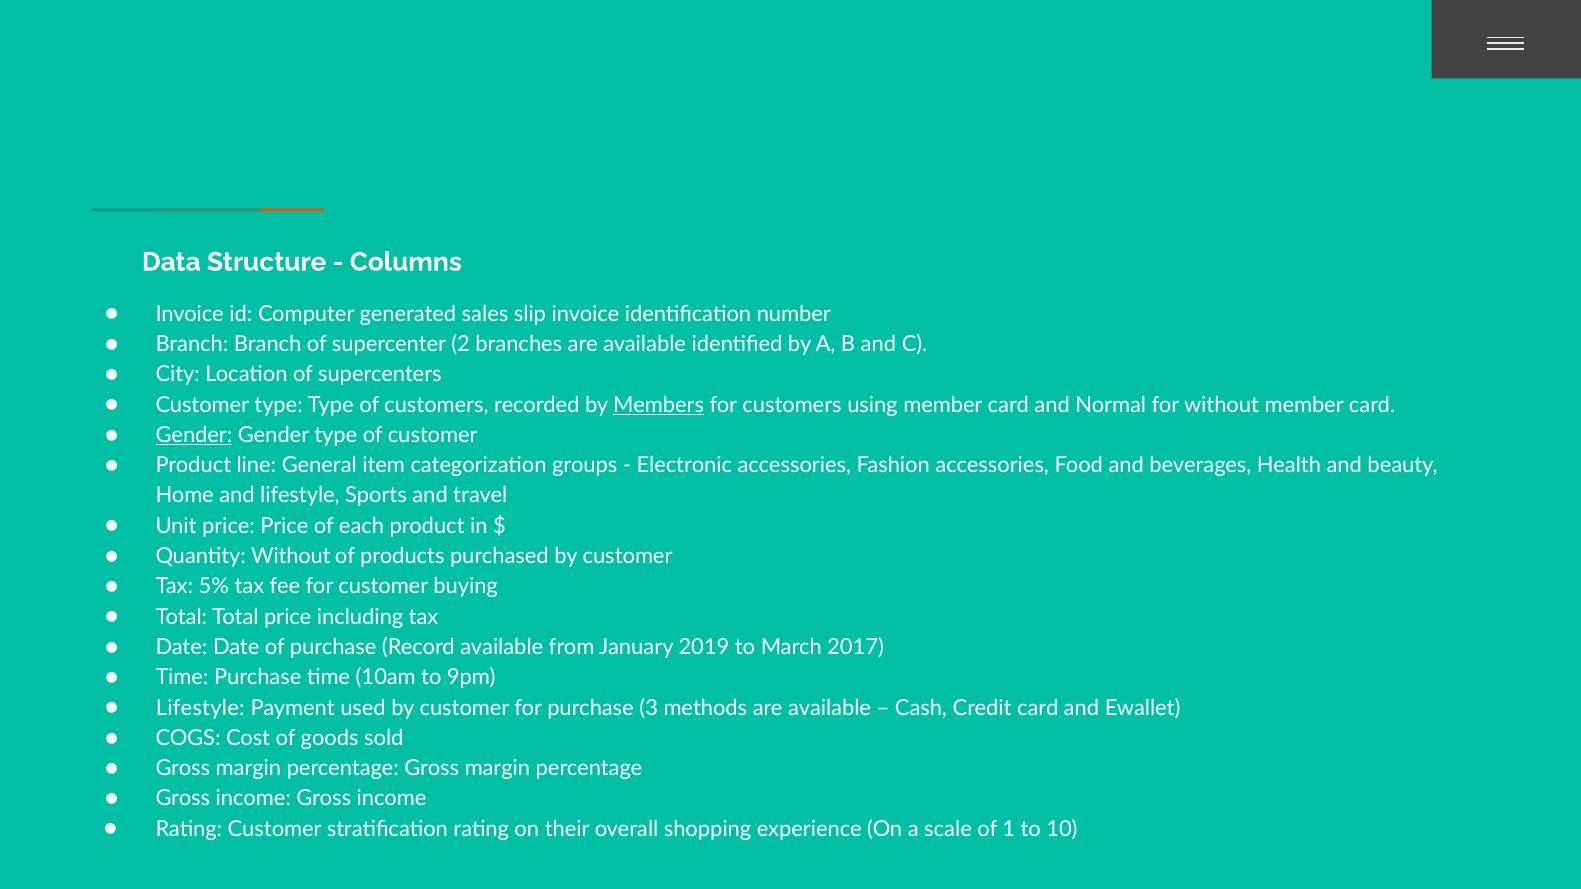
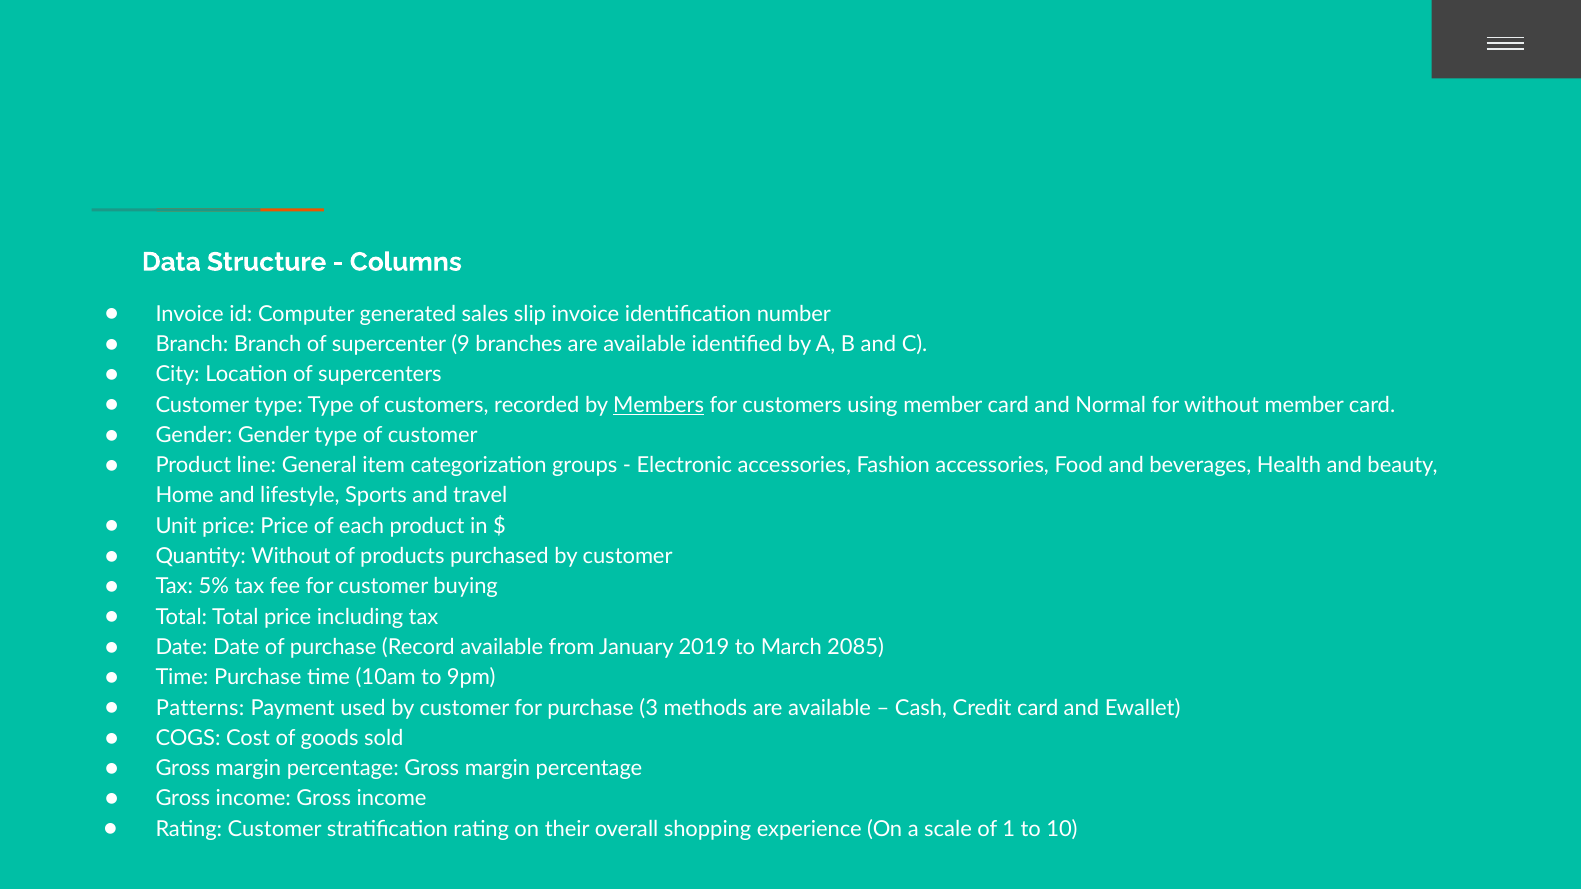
2: 2 -> 9 (461, 344)
Gender underline: present -> none (194, 435)
2017: 2017 -> 2085 (856, 647)
Lifestyle: Lifestyle -> Patterns (200, 708)
